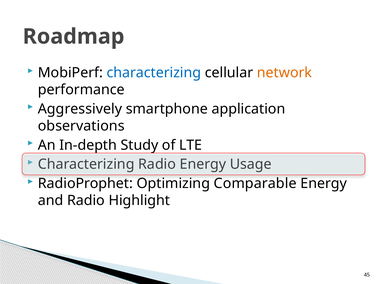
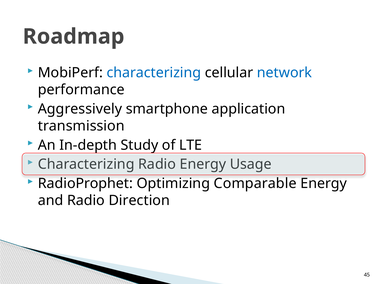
network colour: orange -> blue (285, 73)
observations: observations -> transmission (81, 126)
Highlight: Highlight -> Direction (139, 201)
